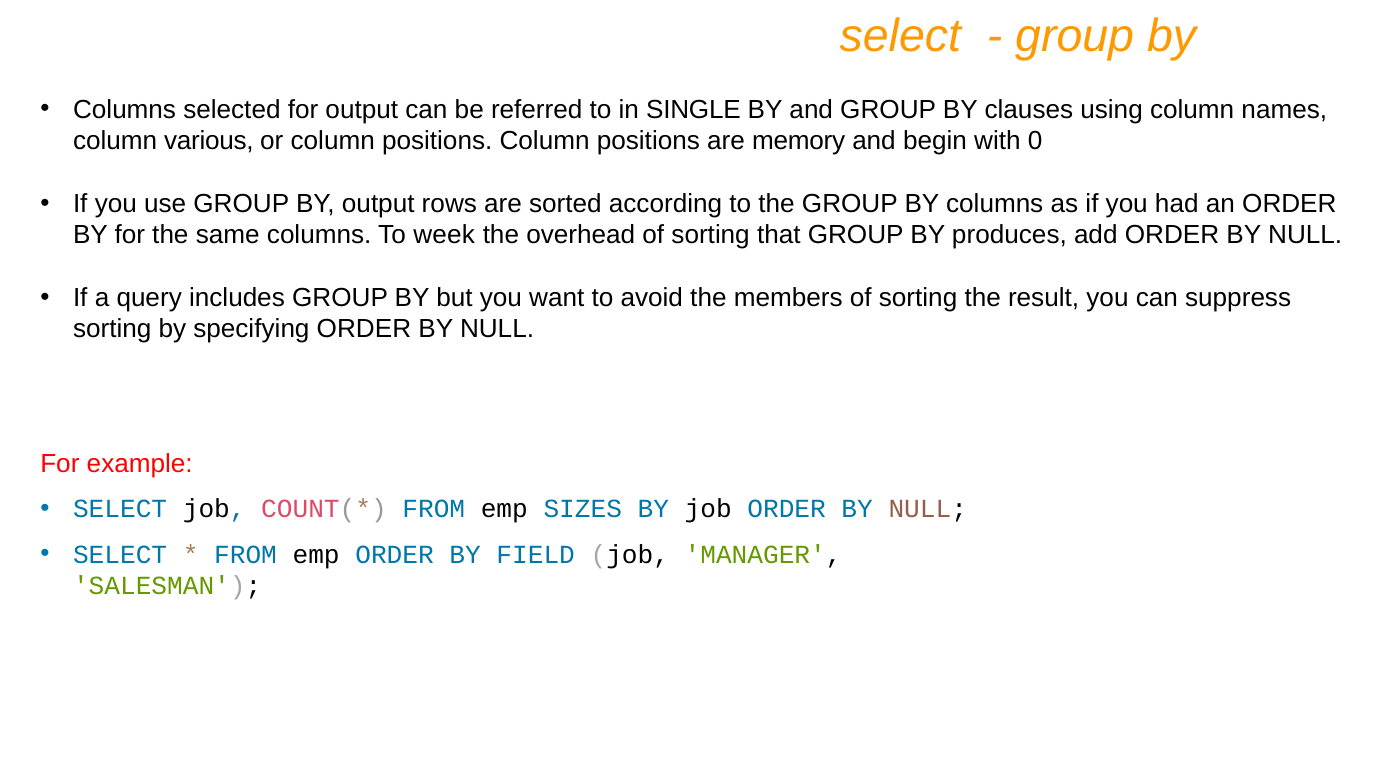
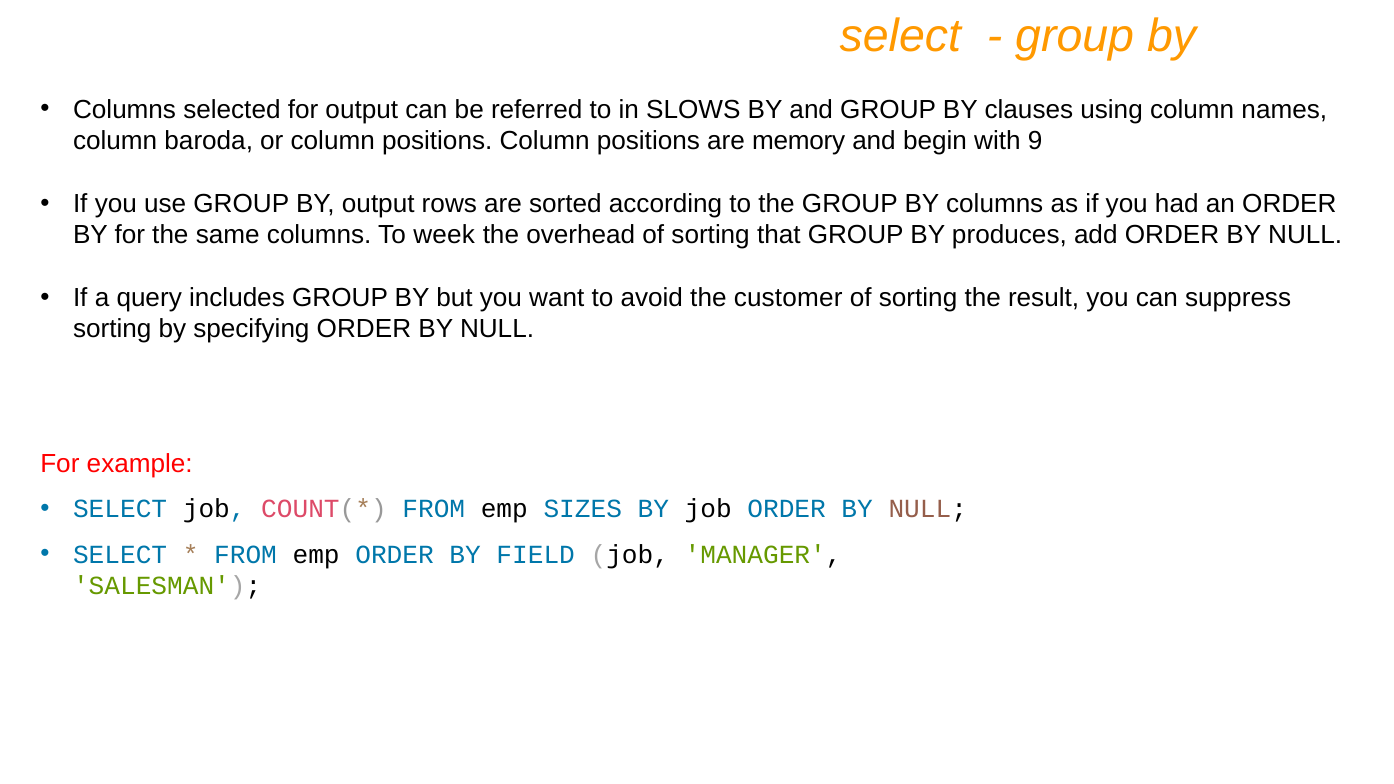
SINGLE: SINGLE -> SLOWS (693, 110)
various: various -> baroda (209, 141)
0: 0 -> 9 (1035, 141)
members: members -> customer (788, 298)
